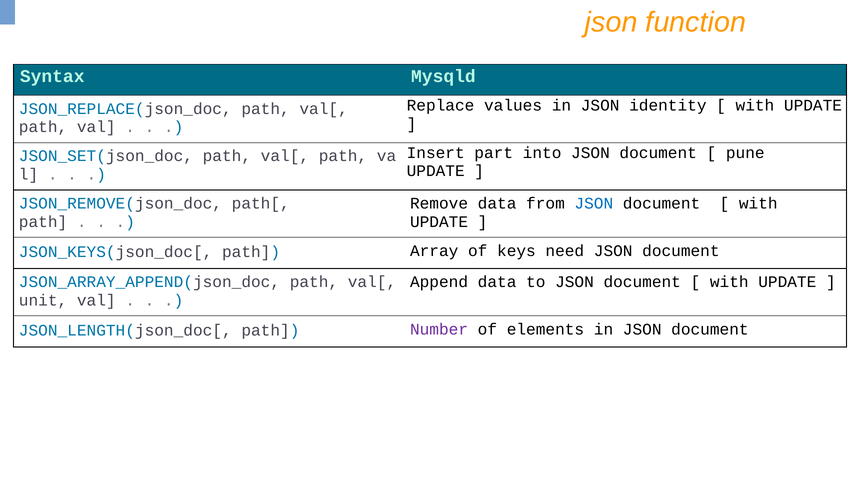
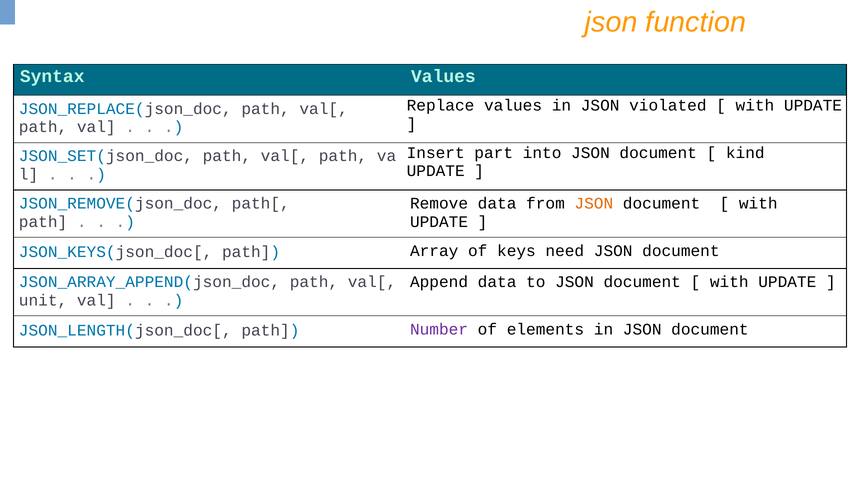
Syntax Mysqld: Mysqld -> Values (443, 76)
identity: identity -> violated (668, 105)
pune: pune -> kind (745, 153)
JSON colour: blue -> orange (594, 203)
